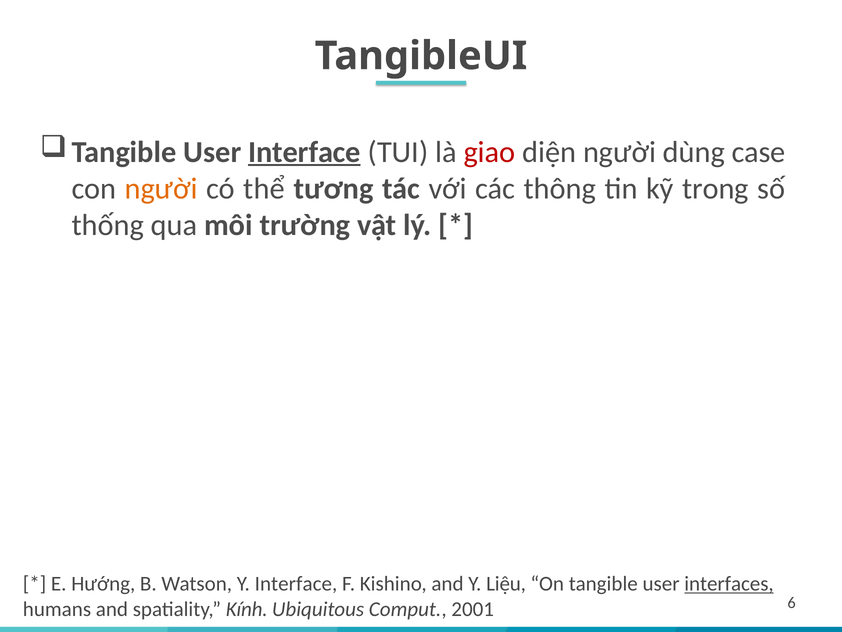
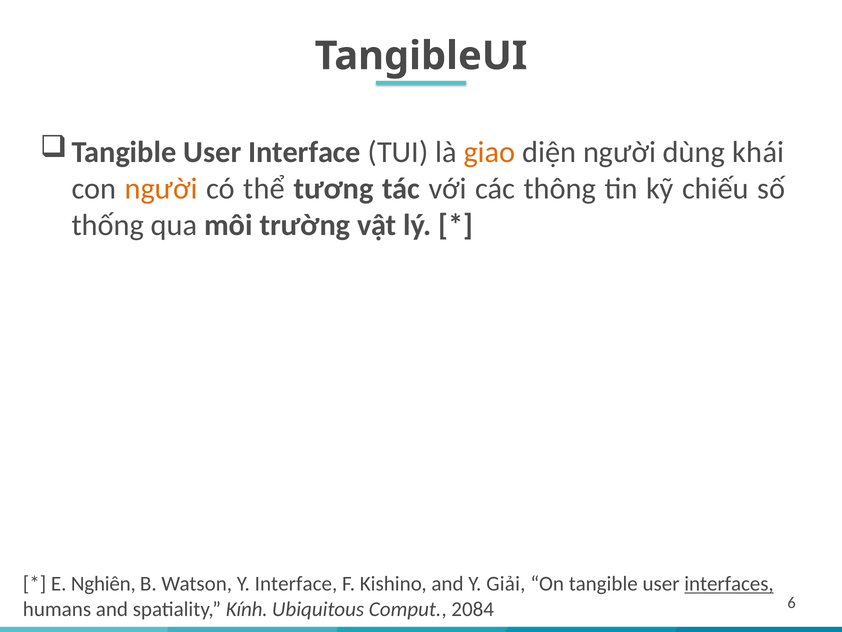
Interface underline: present -> none (304, 152)
giao colour: red -> orange (489, 152)
case: case -> khái (758, 152)
trong: trong -> chiếu (715, 188)
Hướng: Hướng -> Nghiên (103, 584)
Liệu: Liệu -> Giải (506, 584)
2001: 2001 -> 2084 (473, 609)
